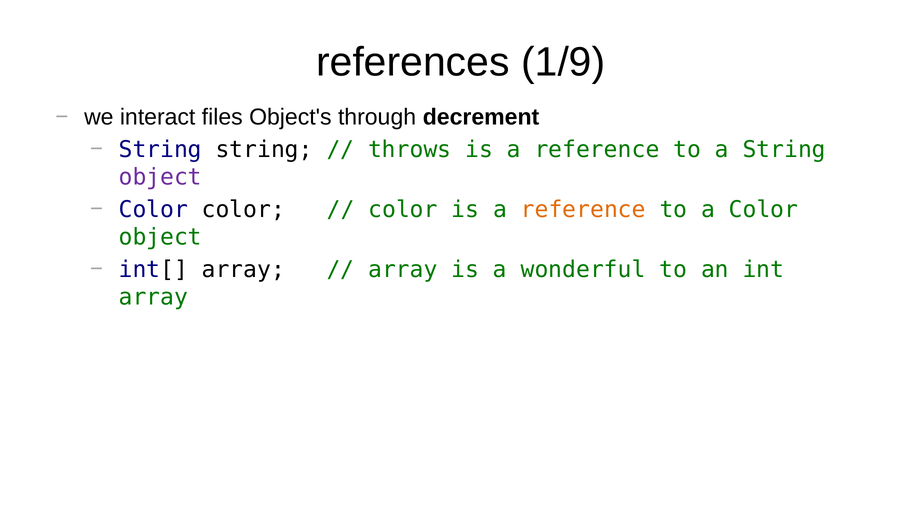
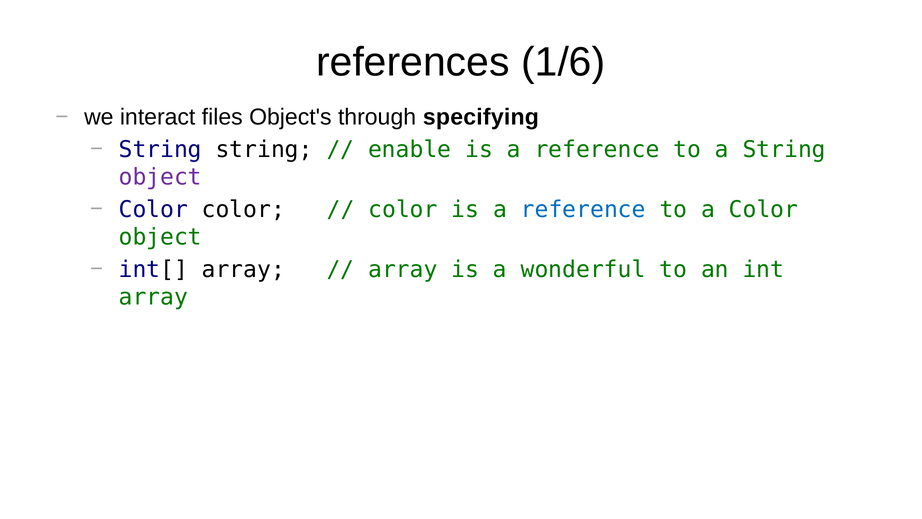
1/9: 1/9 -> 1/6 (563, 62)
decrement: decrement -> specifying (481, 117)
throws: throws -> enable (410, 149)
reference colour: orange -> blue (583, 209)
